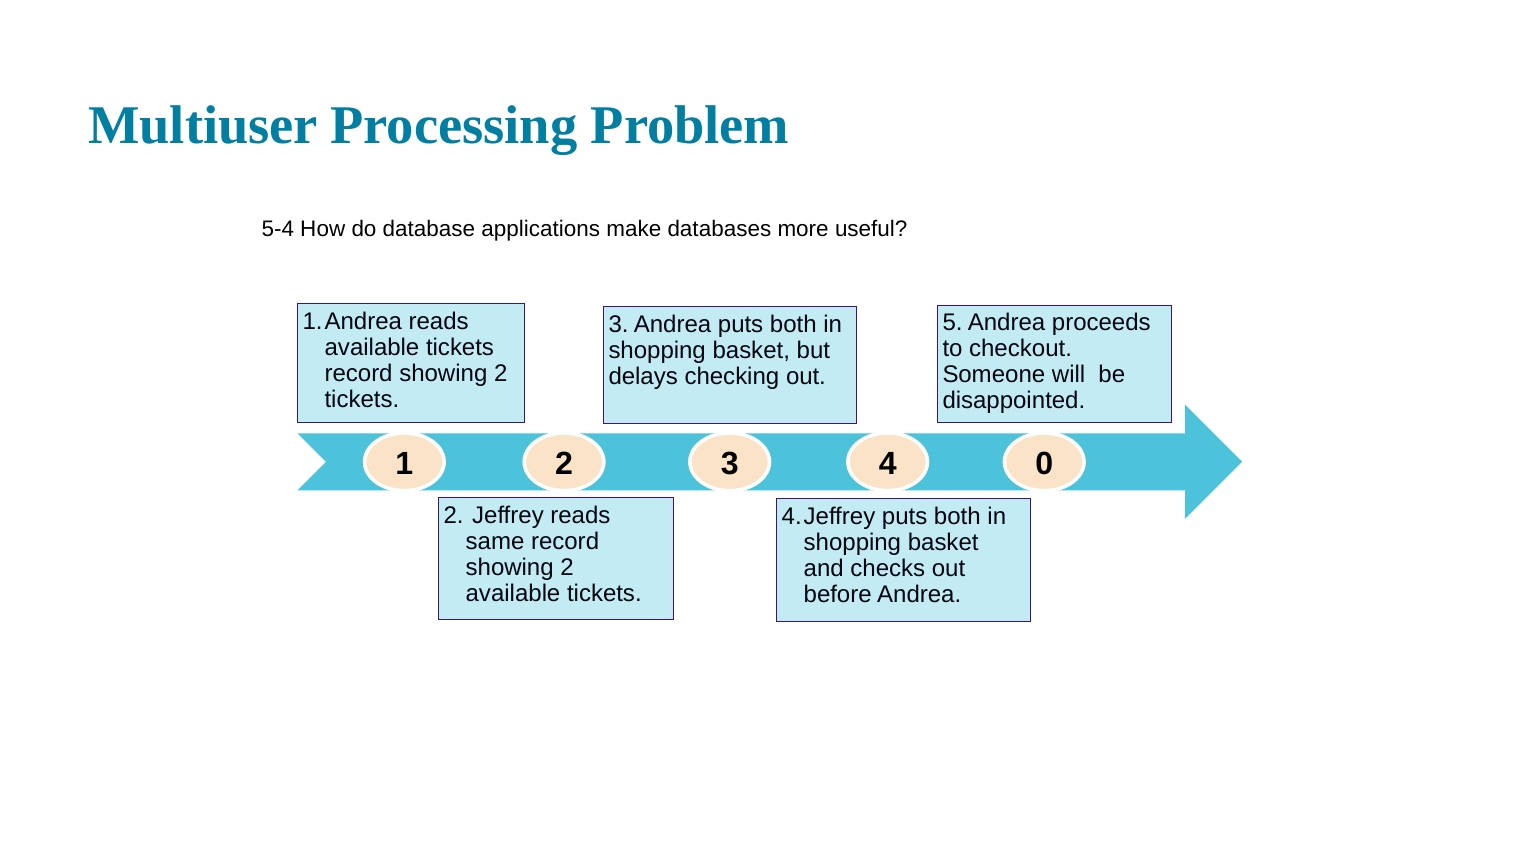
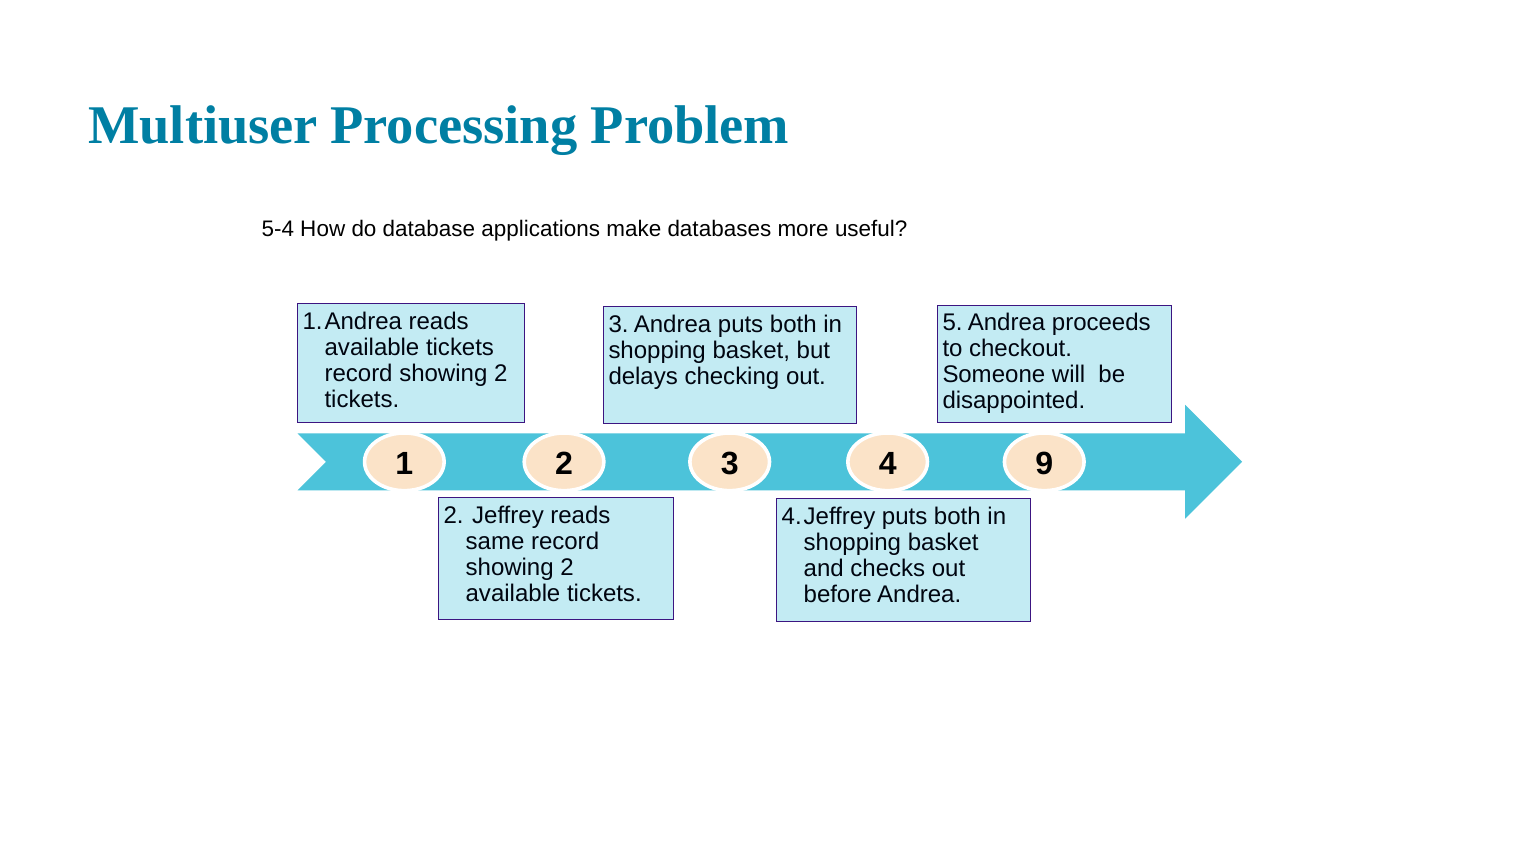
0: 0 -> 9 (1044, 464)
